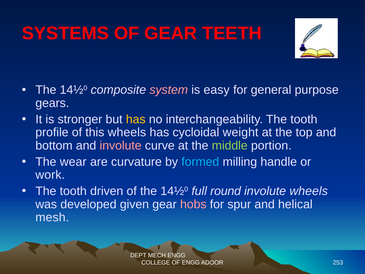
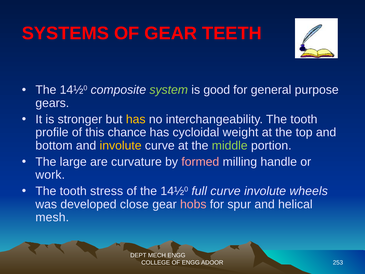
system colour: pink -> light green (169, 90)
easy: easy -> good (217, 90)
this wheels: wheels -> chance (127, 132)
involute colour: pink -> yellow (121, 145)
wear: wear -> large (73, 162)
formed colour: light blue -> pink (200, 162)
driven: driven -> stress (107, 191)
full round: round -> curve (226, 191)
given: given -> close (134, 204)
